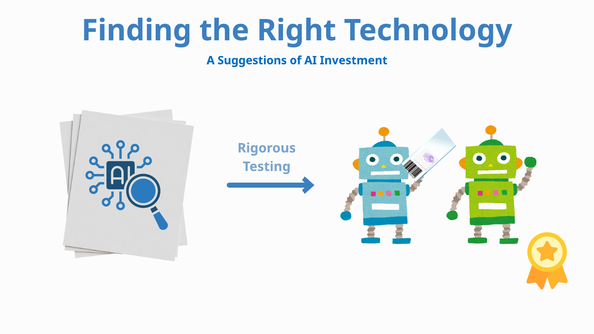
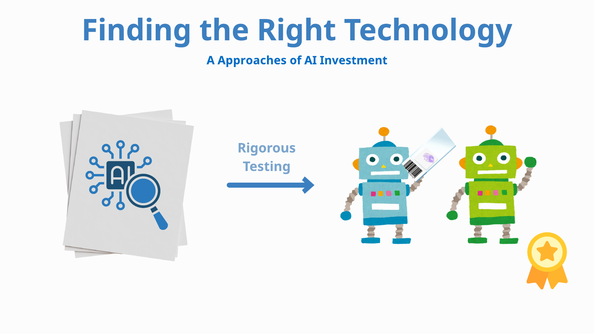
Suggestions: Suggestions -> Approaches (252, 60)
